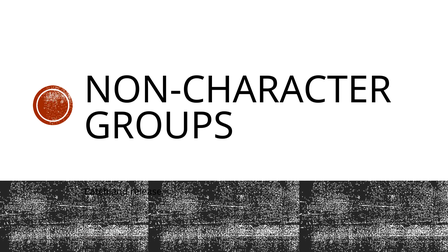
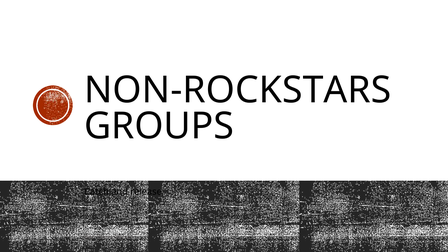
NON-CHARACTER: NON-CHARACTER -> NON-ROCKSTARS (238, 90)
